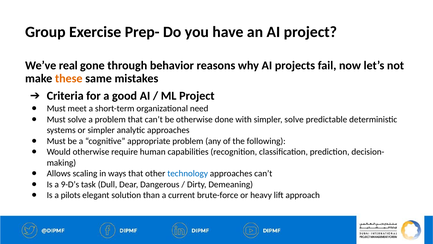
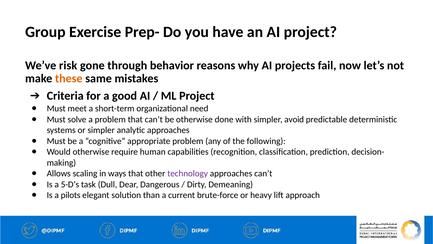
real: real -> risk (68, 65)
simpler solve: solve -> avoid (294, 119)
technology colour: blue -> purple (188, 173)
9-D’s: 9-D’s -> 5-D’s (70, 184)
